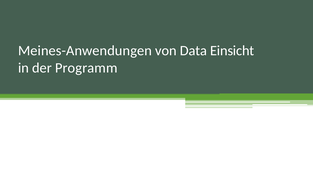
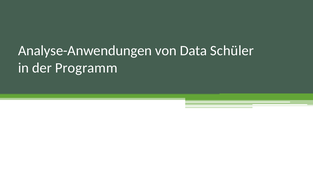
Meines-Anwendungen: Meines-Anwendungen -> Analyse-Anwendungen (85, 51)
Einsicht: Einsicht -> Schüler (232, 51)
